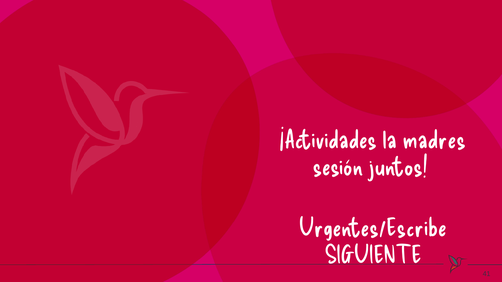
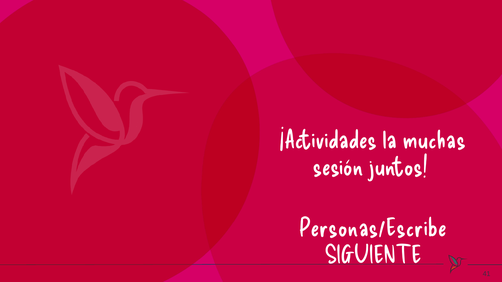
madres: madres -> muchas (434, 140)
Urgentes/Escribe: Urgentes/Escribe -> Personas/Escribe (373, 229)
